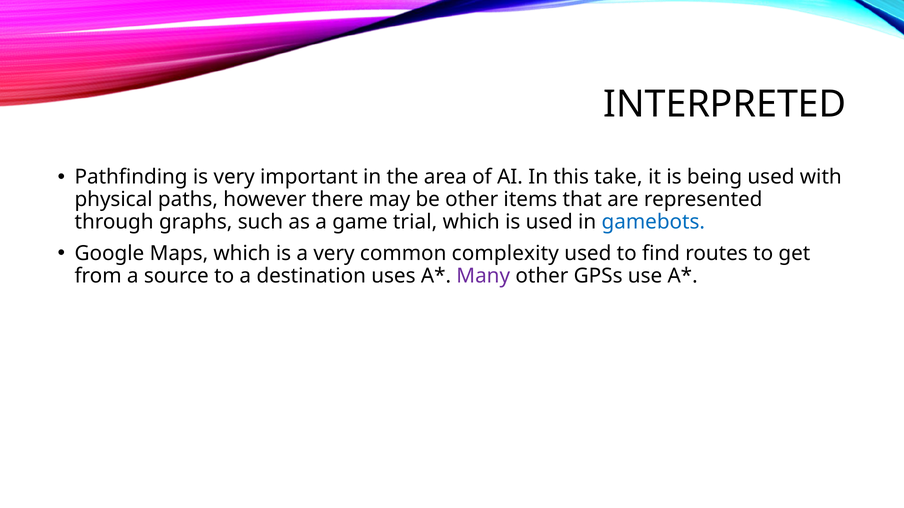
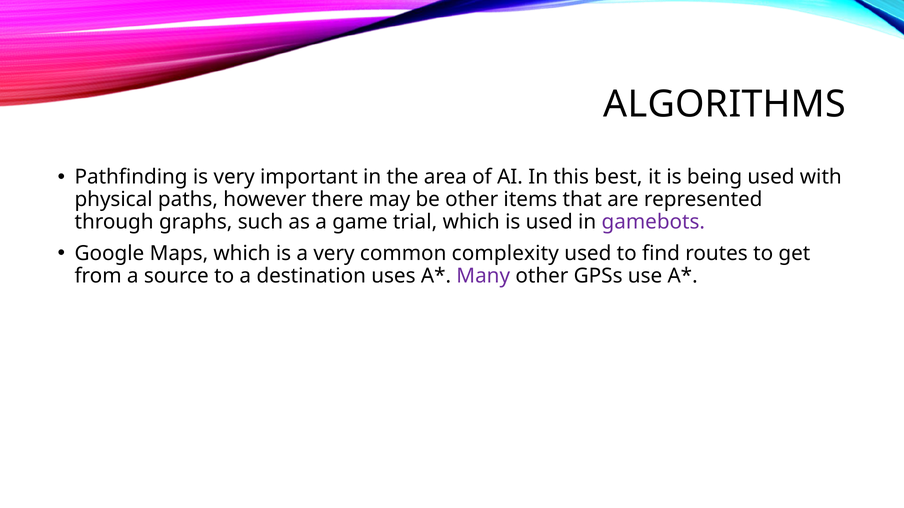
INTERPRETED: INTERPRETED -> ALGORITHMS (725, 104)
take: take -> best (618, 177)
gamebots colour: blue -> purple (653, 222)
